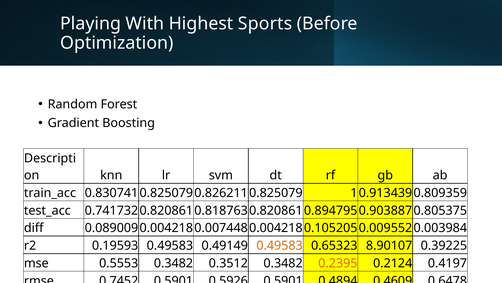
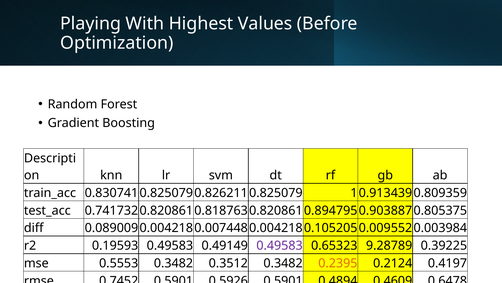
Sports: Sports -> Values (265, 24)
0.49583 colour: orange -> purple (280, 245)
8.90107: 8.90107 -> 9.28789 (389, 245)
